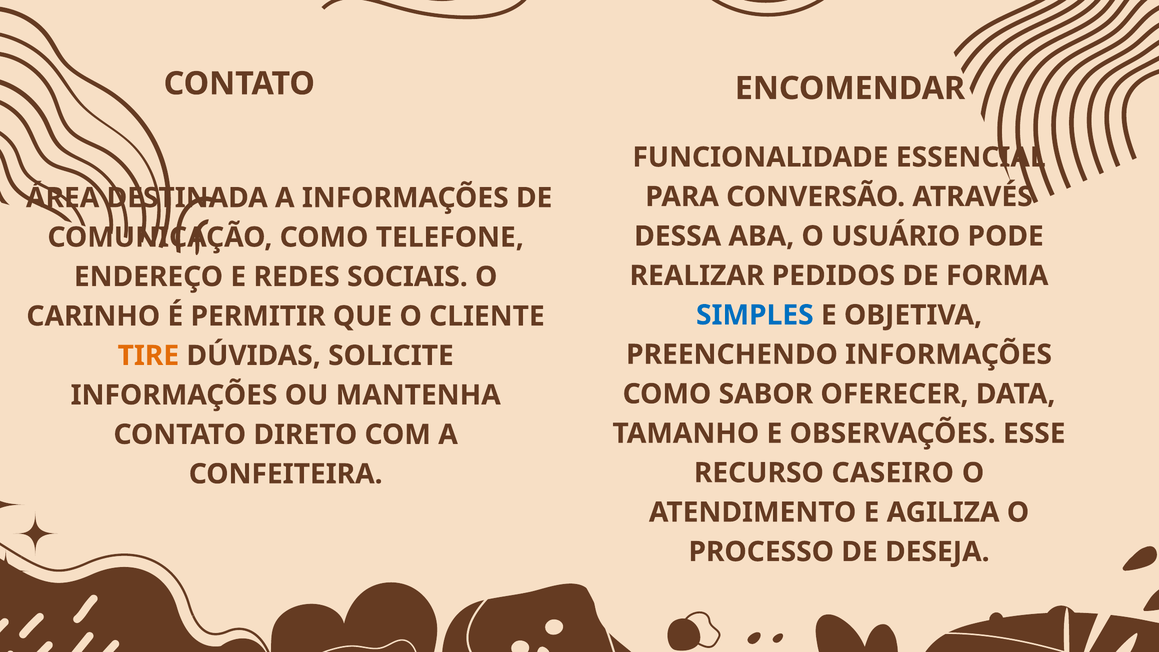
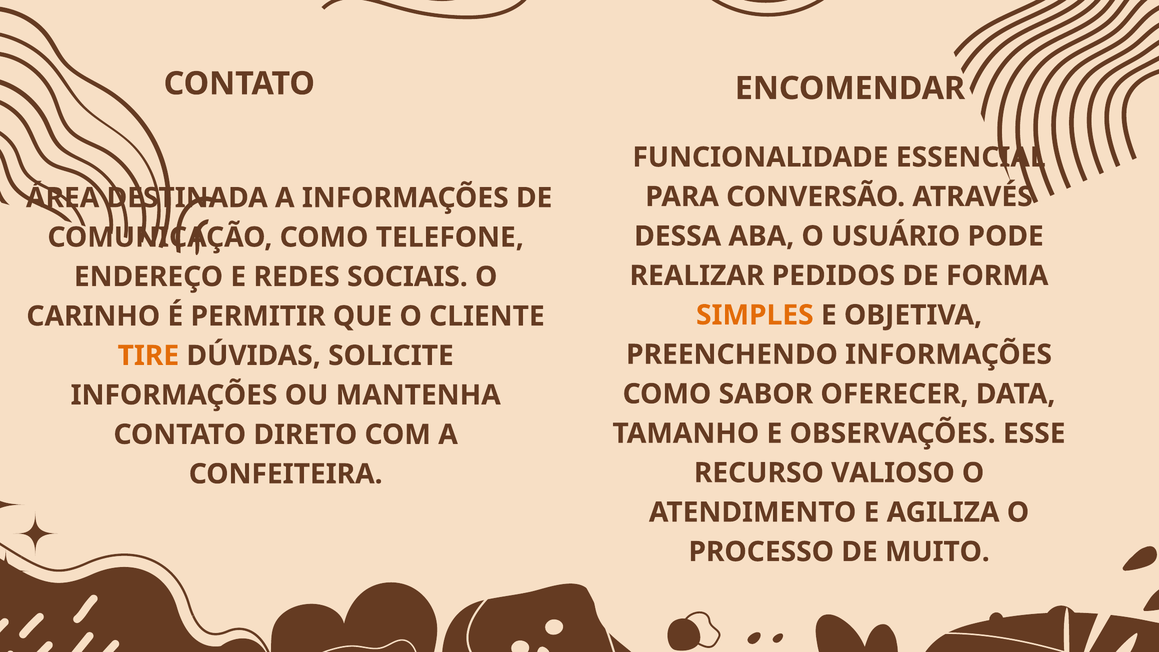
SIMPLES colour: blue -> orange (755, 315)
CASEIRO: CASEIRO -> VALIOSO (893, 473)
DESEJA: DESEJA -> MUITO (937, 552)
